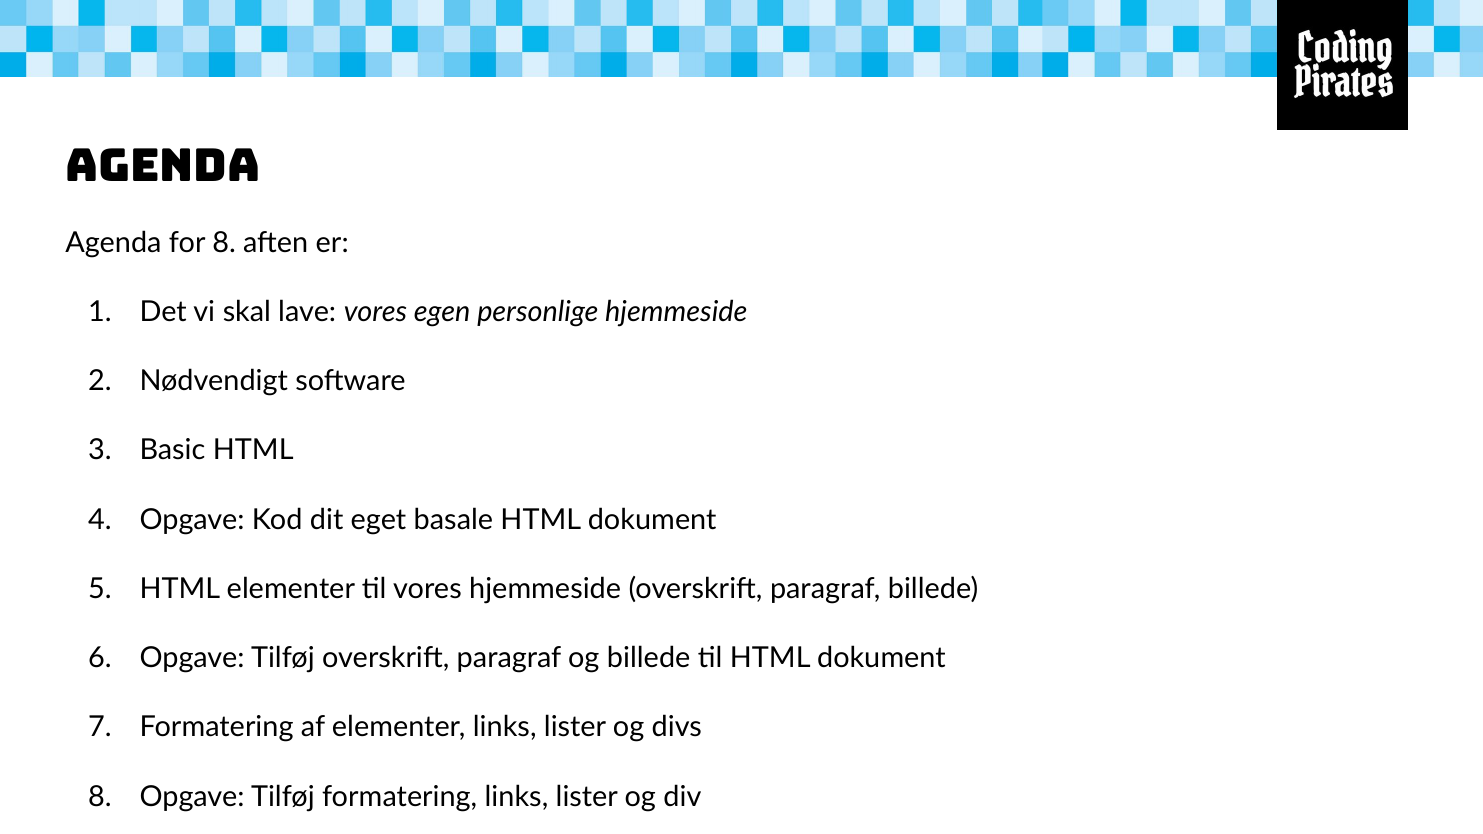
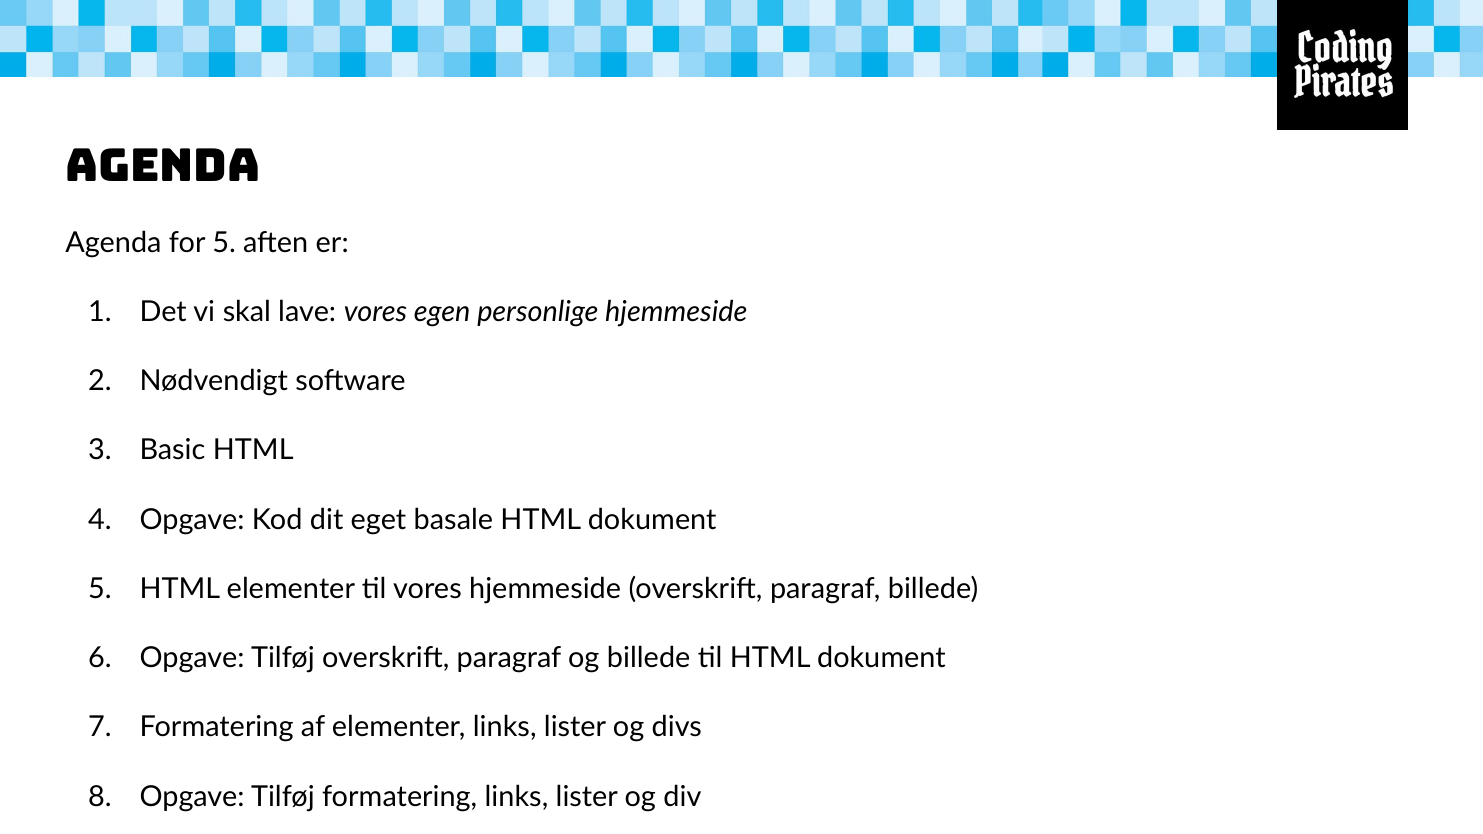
for 8: 8 -> 5 (224, 243)
